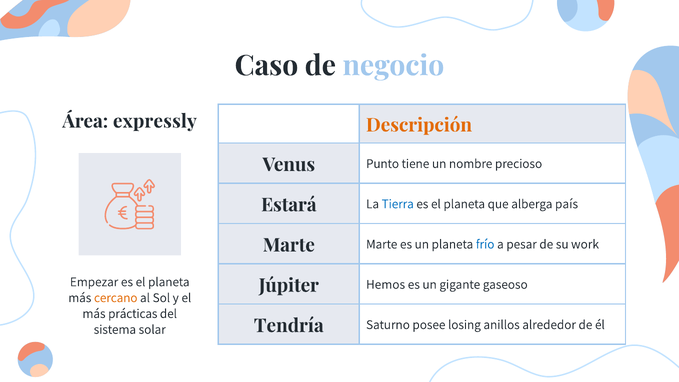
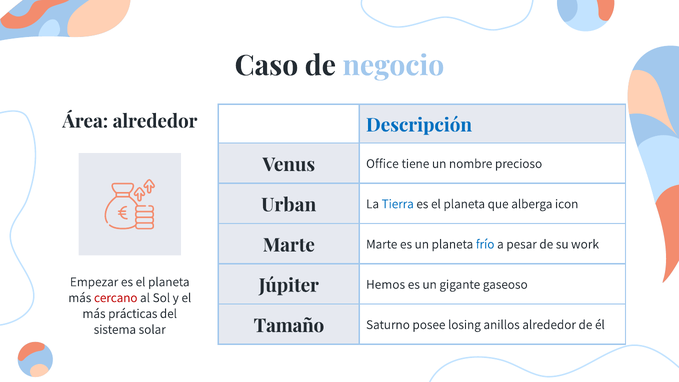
Área expressly: expressly -> alrededor (155, 121)
Descripción colour: orange -> blue (419, 125)
Punto: Punto -> Office (382, 164)
Estará: Estará -> Urban (289, 205)
país: país -> icon (567, 204)
cercano colour: orange -> red (116, 298)
Tendría: Tendría -> Tamaño (289, 326)
